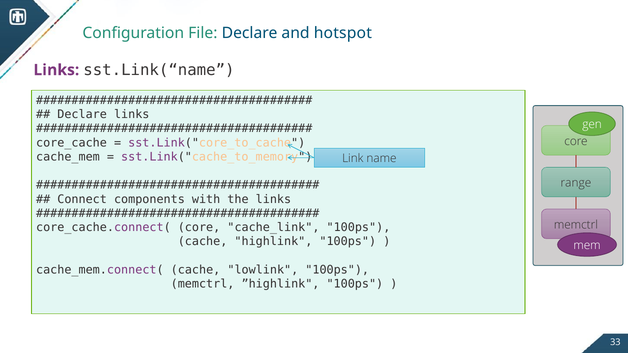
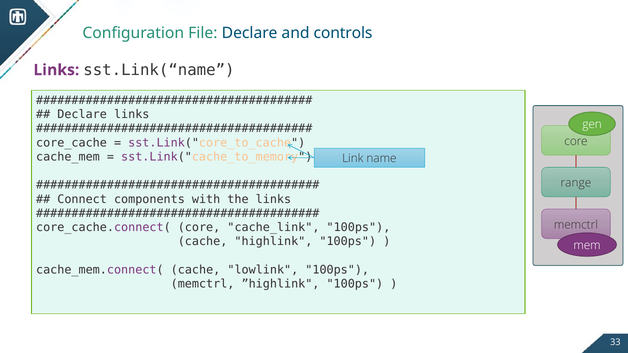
hotspot: hotspot -> controls (343, 33)
